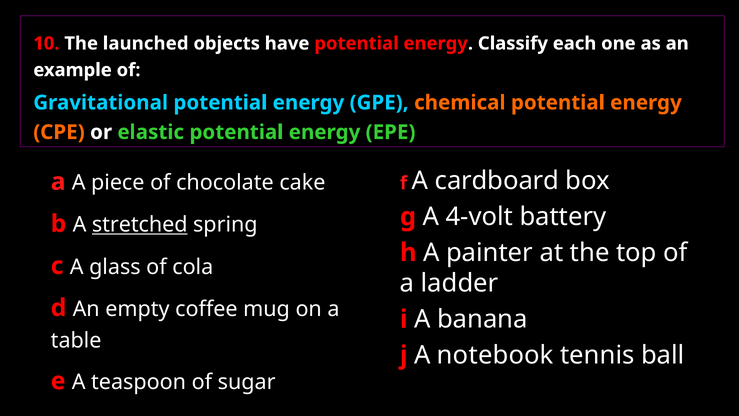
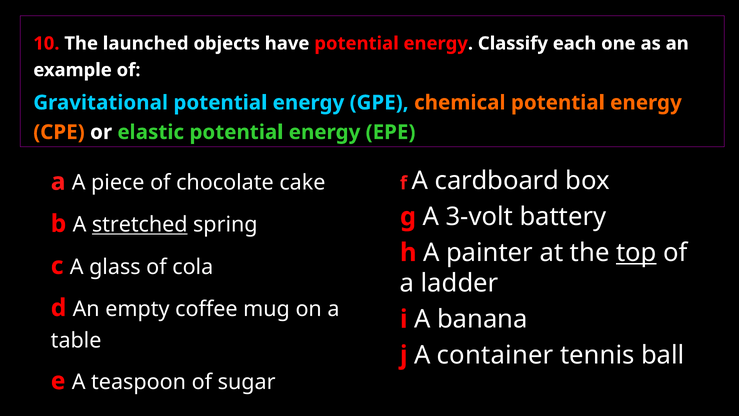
4-volt: 4-volt -> 3-volt (479, 217)
top underline: none -> present (636, 252)
notebook: notebook -> container (495, 355)
